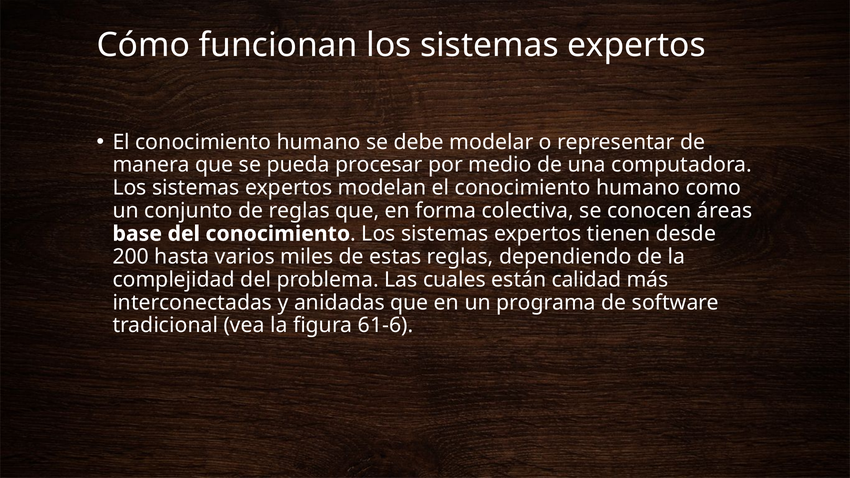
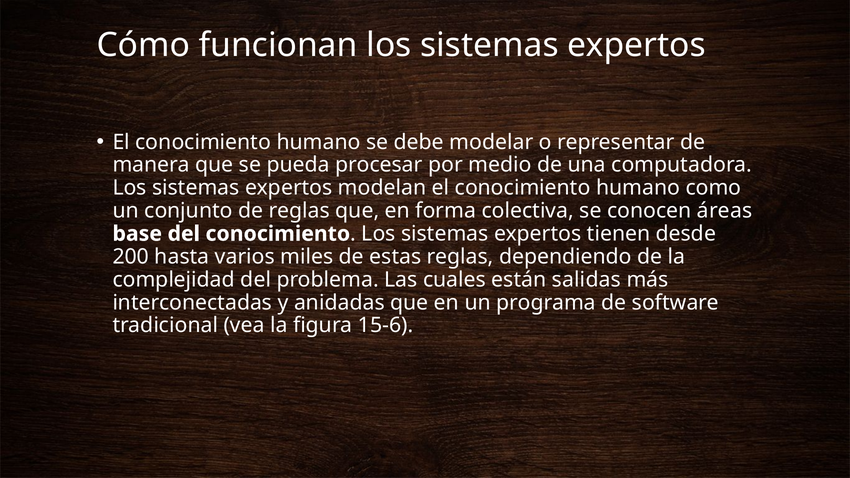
calidad: calidad -> salidas (586, 280)
61-6: 61-6 -> 15-6 (386, 326)
